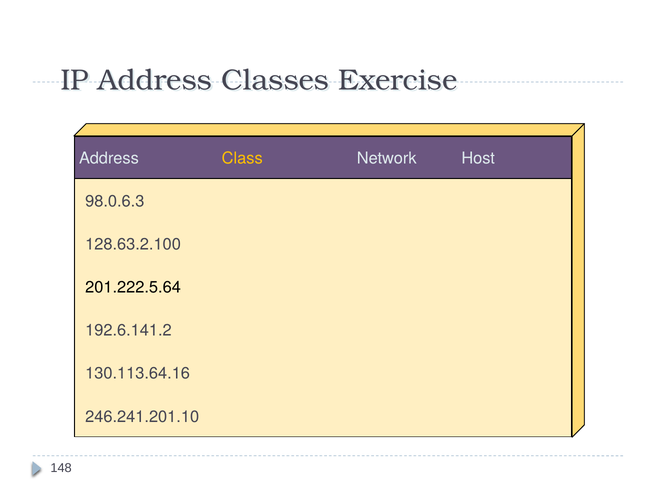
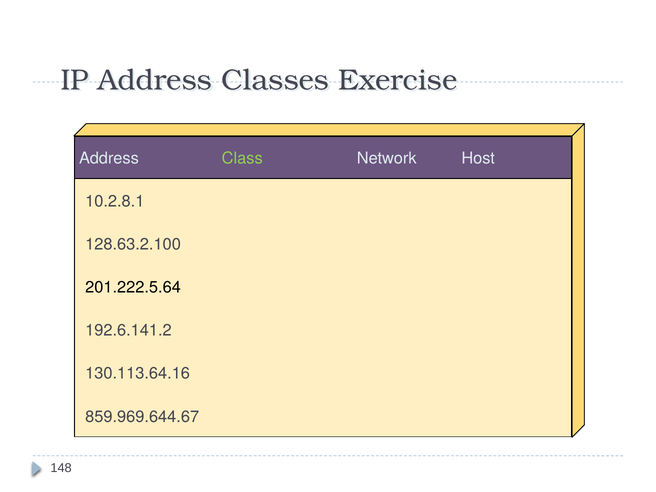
Class colour: yellow -> light green (242, 158)
98.0.6.3: 98.0.6.3 -> 10.2.8.1 (115, 201)
246.241.201.10: 246.241.201.10 -> 859.969.644.67 (142, 417)
